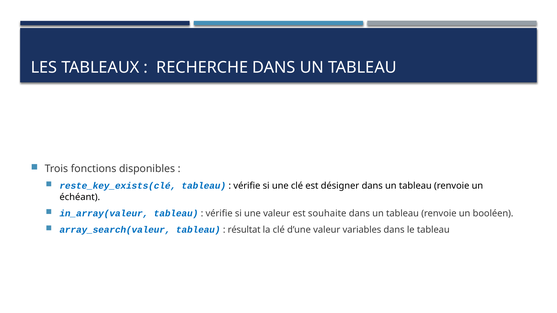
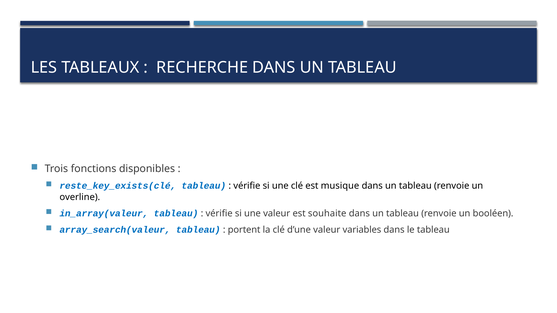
désigner: désigner -> musique (340, 186)
échéant: échéant -> overline (80, 197)
résultat: résultat -> portent (244, 230)
